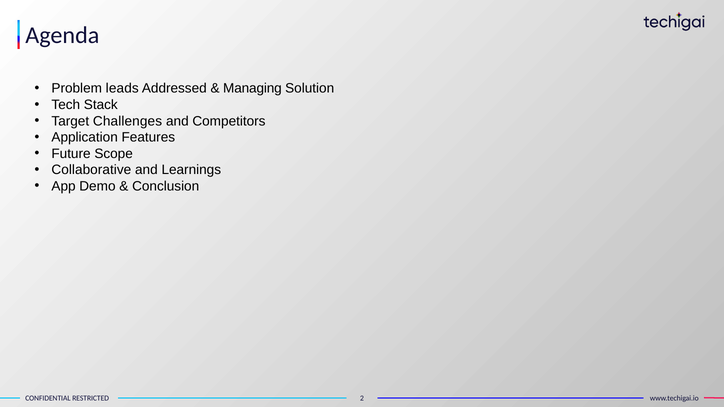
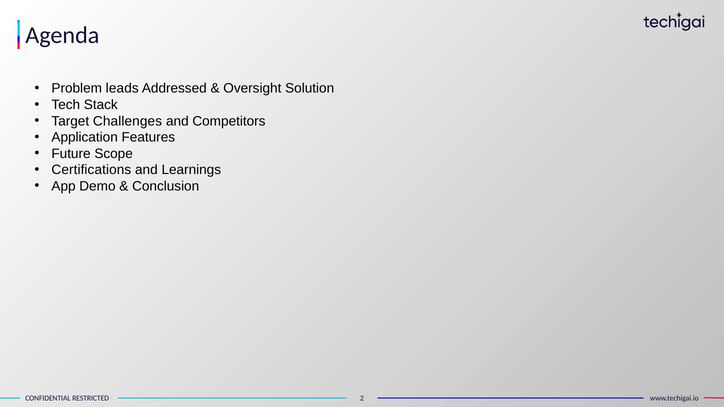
Managing: Managing -> Oversight (252, 89)
Collaborative: Collaborative -> Certifications (91, 170)
